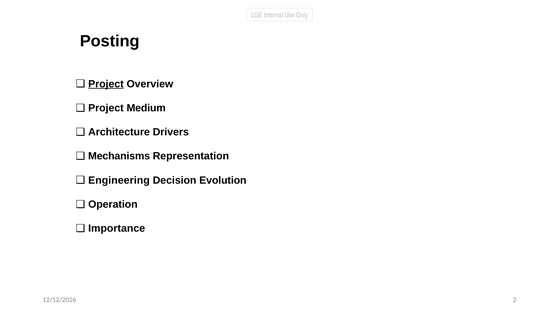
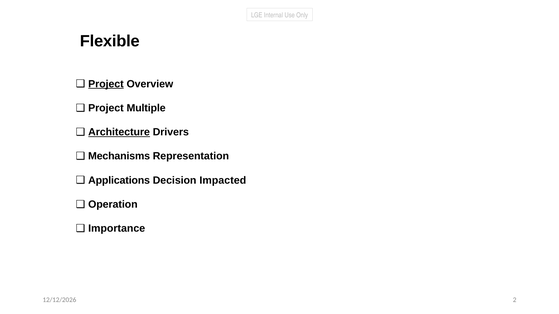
Posting: Posting -> Flexible (110, 41)
Medium: Medium -> Multiple (146, 108)
Architecture underline: none -> present (119, 132)
Engineering: Engineering -> Applications (119, 181)
Evolution: Evolution -> Impacted (223, 181)
